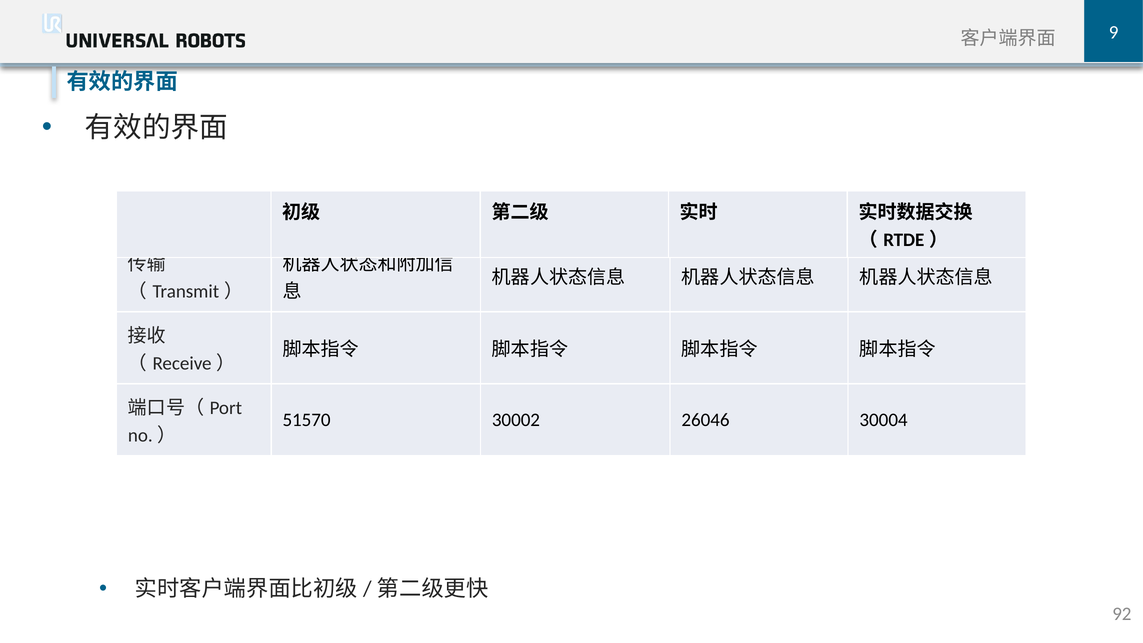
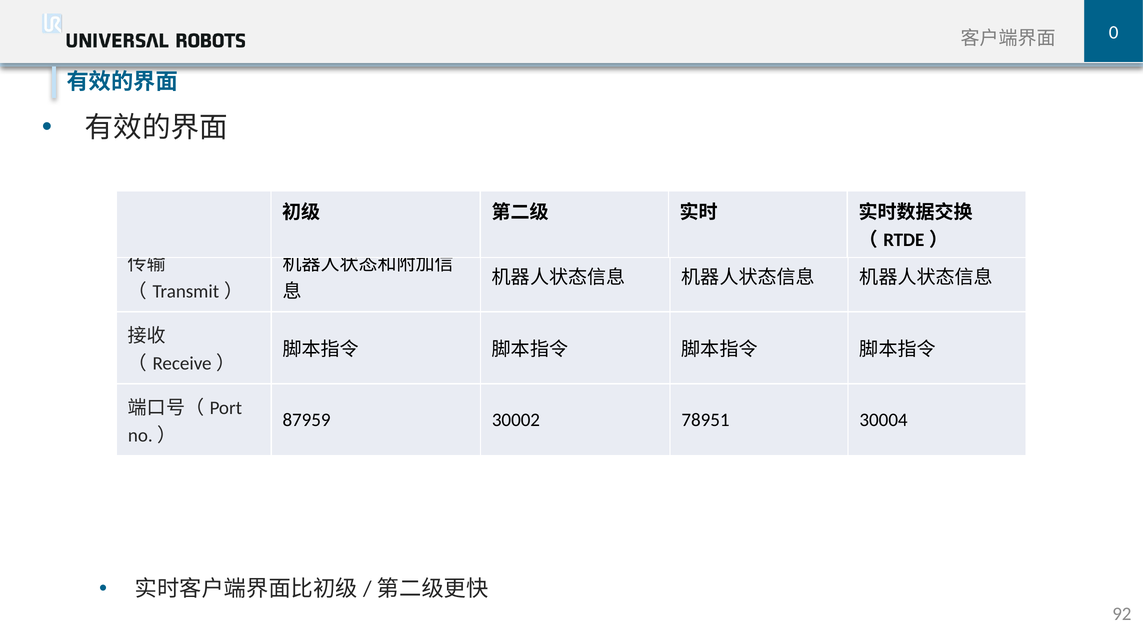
9: 9 -> 0 (1114, 32)
51570: 51570 -> 87959 (307, 420)
26046: 26046 -> 78951 (706, 420)
